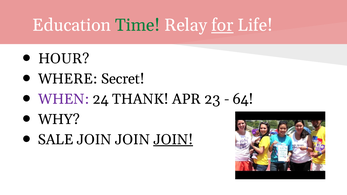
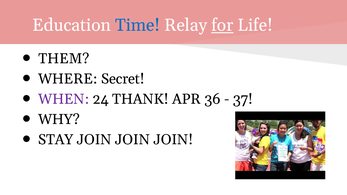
Time colour: green -> blue (138, 25)
HOUR: HOUR -> THEM (64, 59)
23: 23 -> 36 (212, 99)
64: 64 -> 37 (243, 99)
SALE: SALE -> STAY (56, 140)
JOIN underline: present -> none (173, 140)
